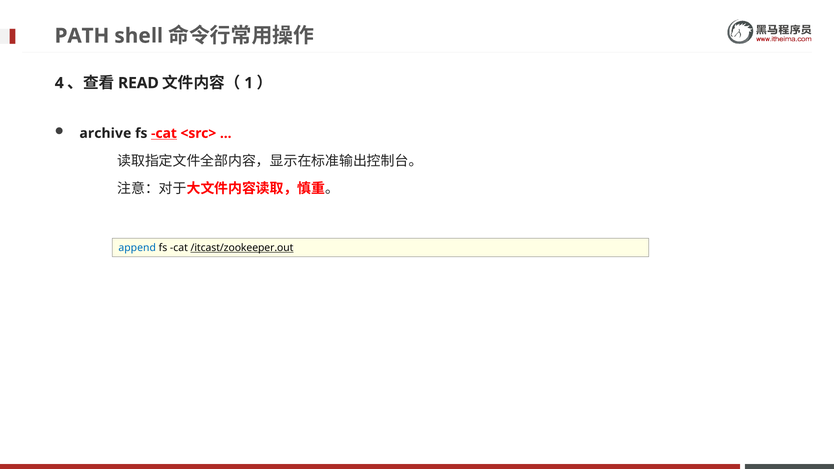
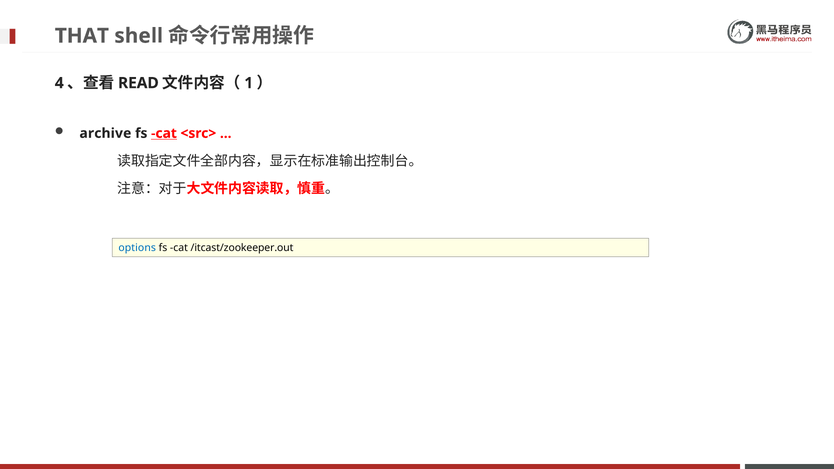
PATH: PATH -> THAT (82, 36)
append: append -> options (137, 248)
/itcast/zookeeper.out underline: present -> none (242, 248)
